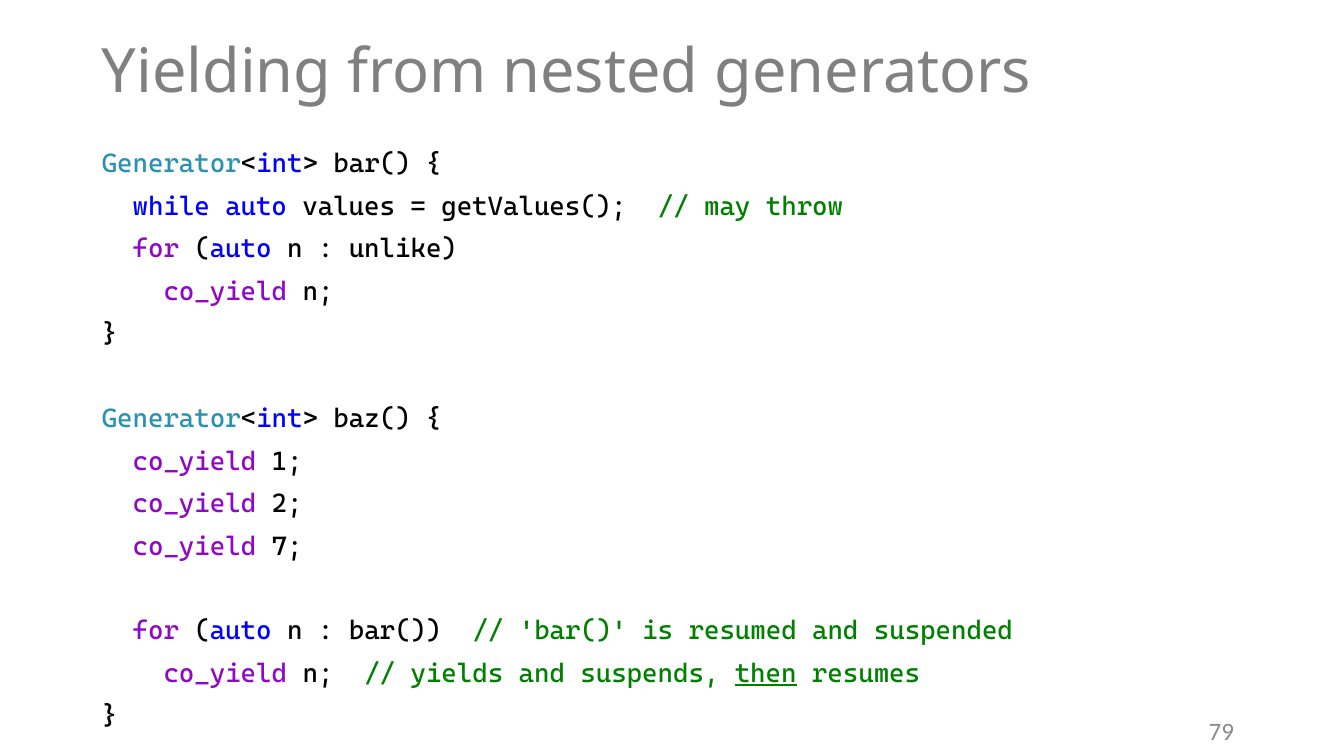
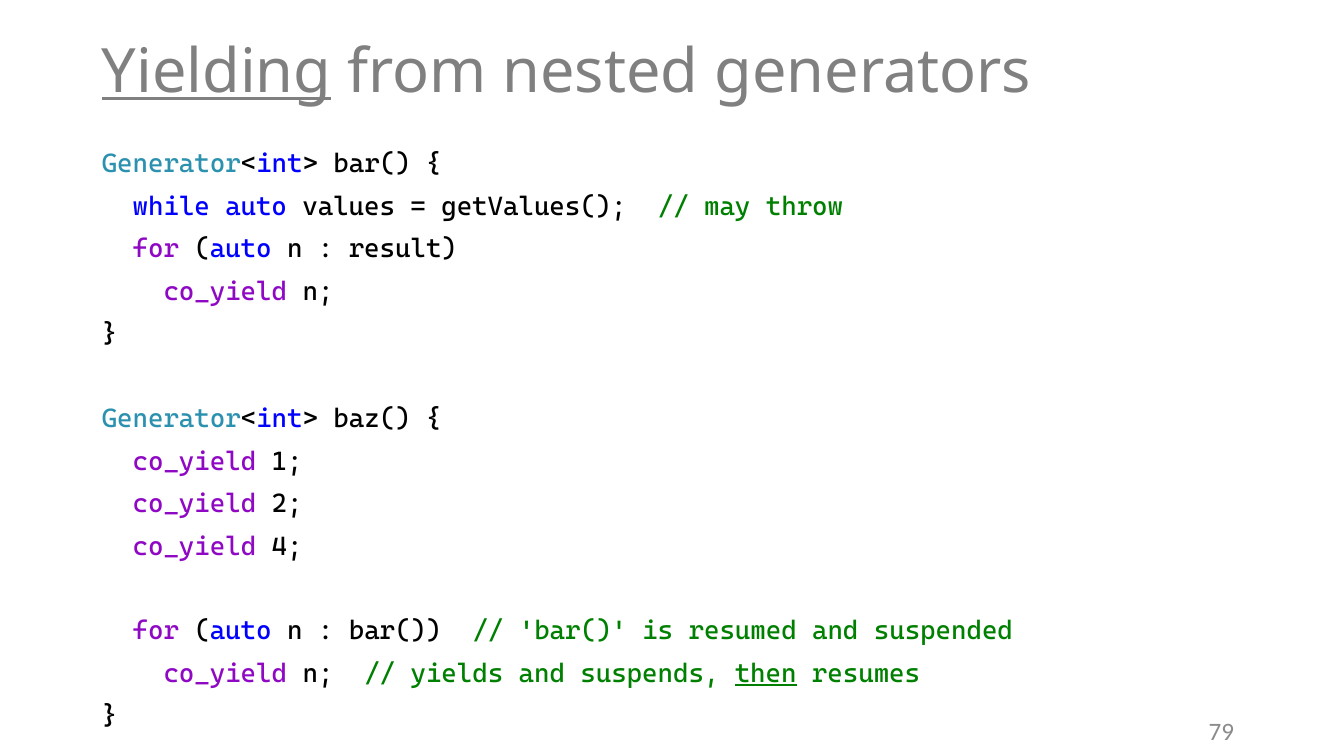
Yielding underline: none -> present (217, 72)
unlike: unlike -> result (403, 249)
7: 7 -> 4 (287, 547)
